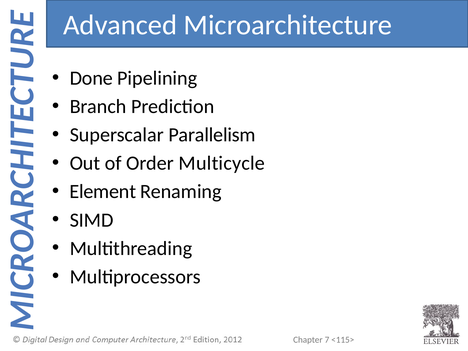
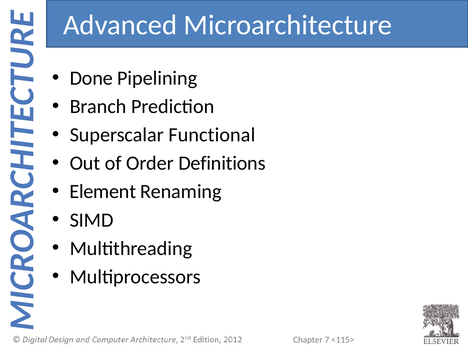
Parallelism: Parallelism -> Functional (212, 135)
Multicycle: Multicycle -> Definitions (222, 163)
